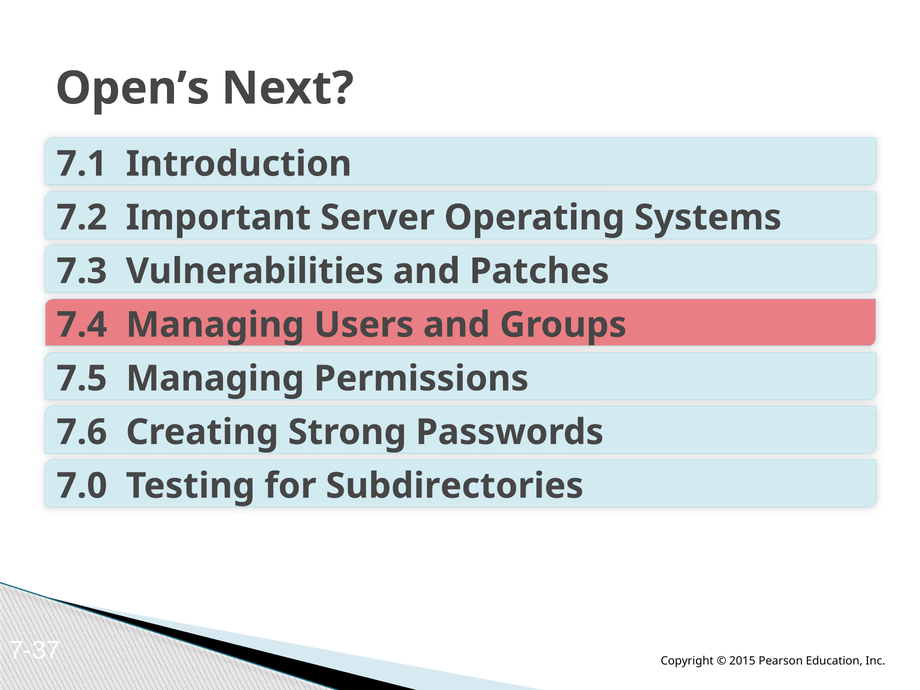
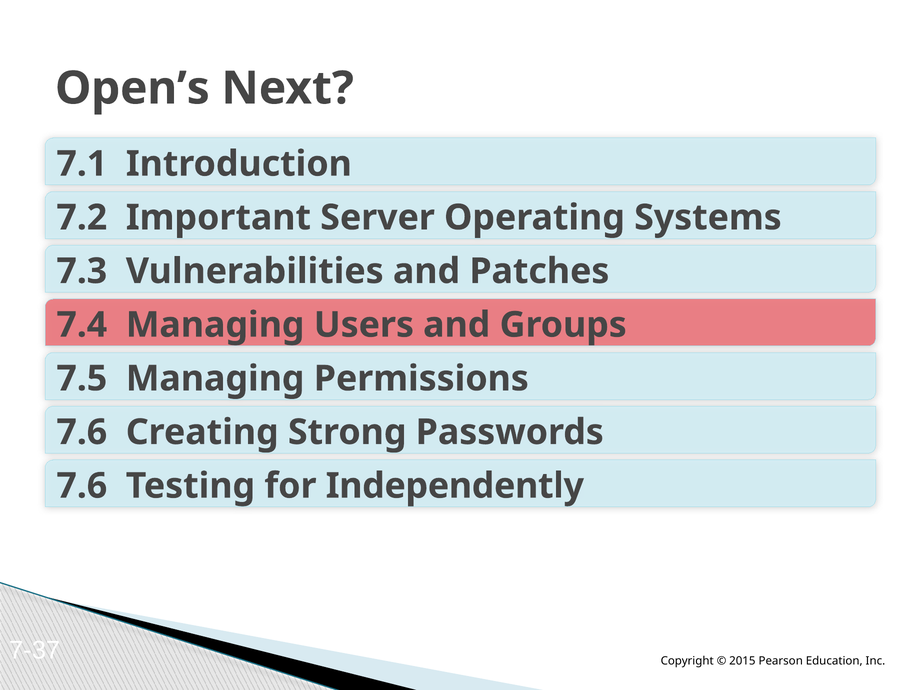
7.0: 7.0 -> 7.6 (82, 486)
Subdirectories: Subdirectories -> Independently (455, 486)
